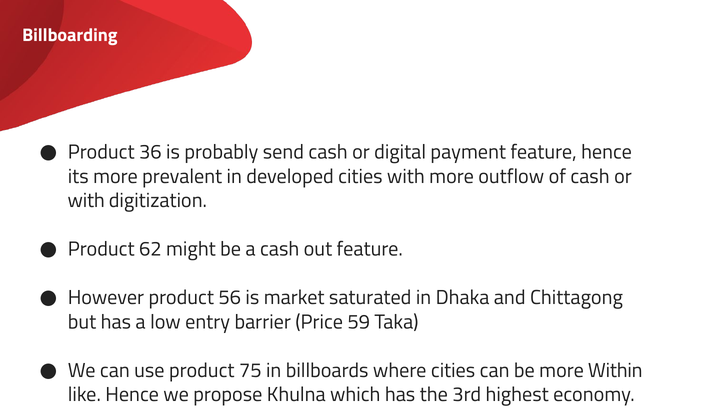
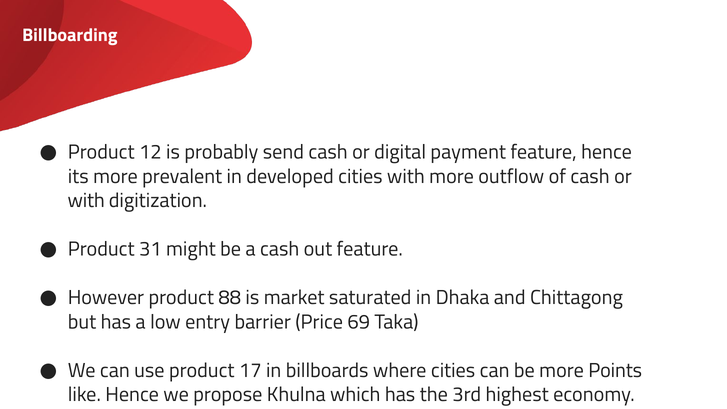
36: 36 -> 12 (150, 152)
62: 62 -> 31 (150, 249)
56: 56 -> 88 (230, 298)
59: 59 -> 69 (359, 322)
75: 75 -> 17 (250, 370)
Within: Within -> Points (615, 370)
